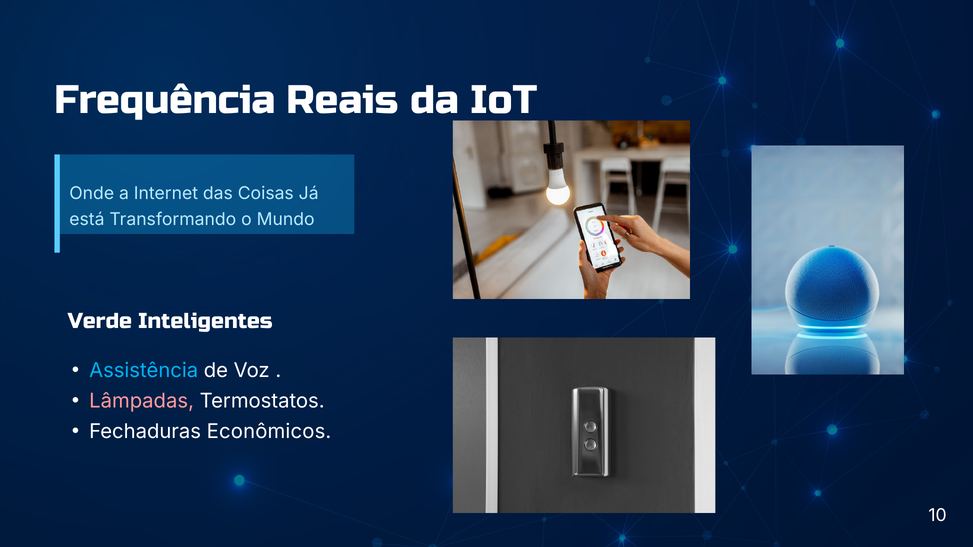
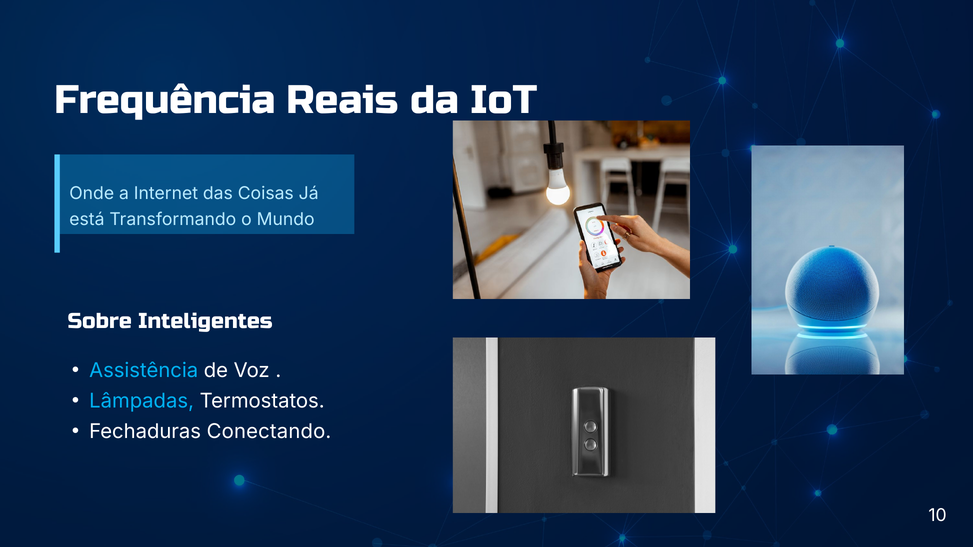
Verde: Verde -> Sobre (100, 321)
Lâmpadas colour: pink -> light blue (142, 401)
Econômicos: Econômicos -> Conectando (269, 432)
